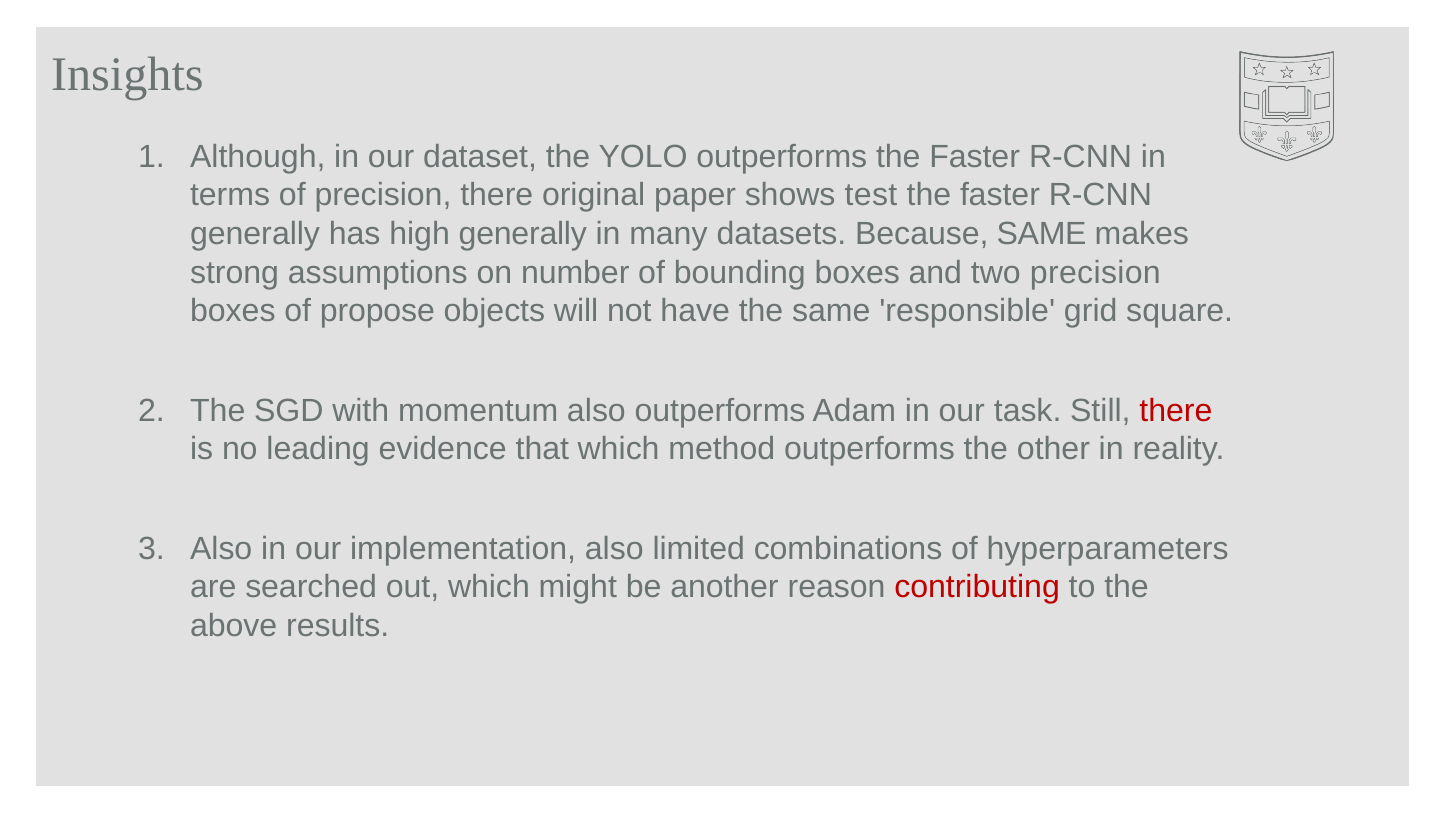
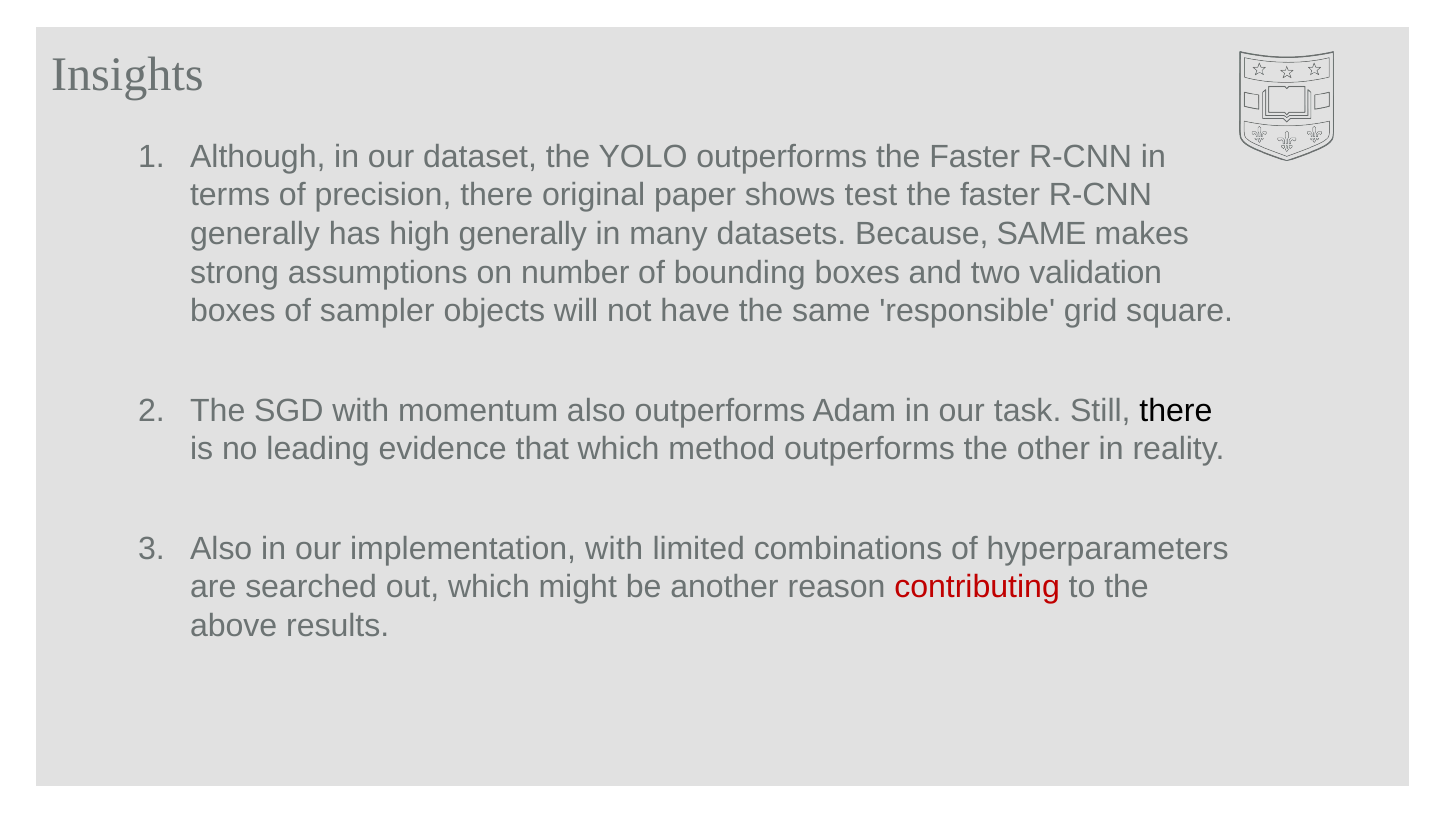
two precision: precision -> validation (1096, 272)
propose: propose -> sampler (377, 311)
there colour: red -> black (1176, 410)
implementation also: also -> with (614, 549)
